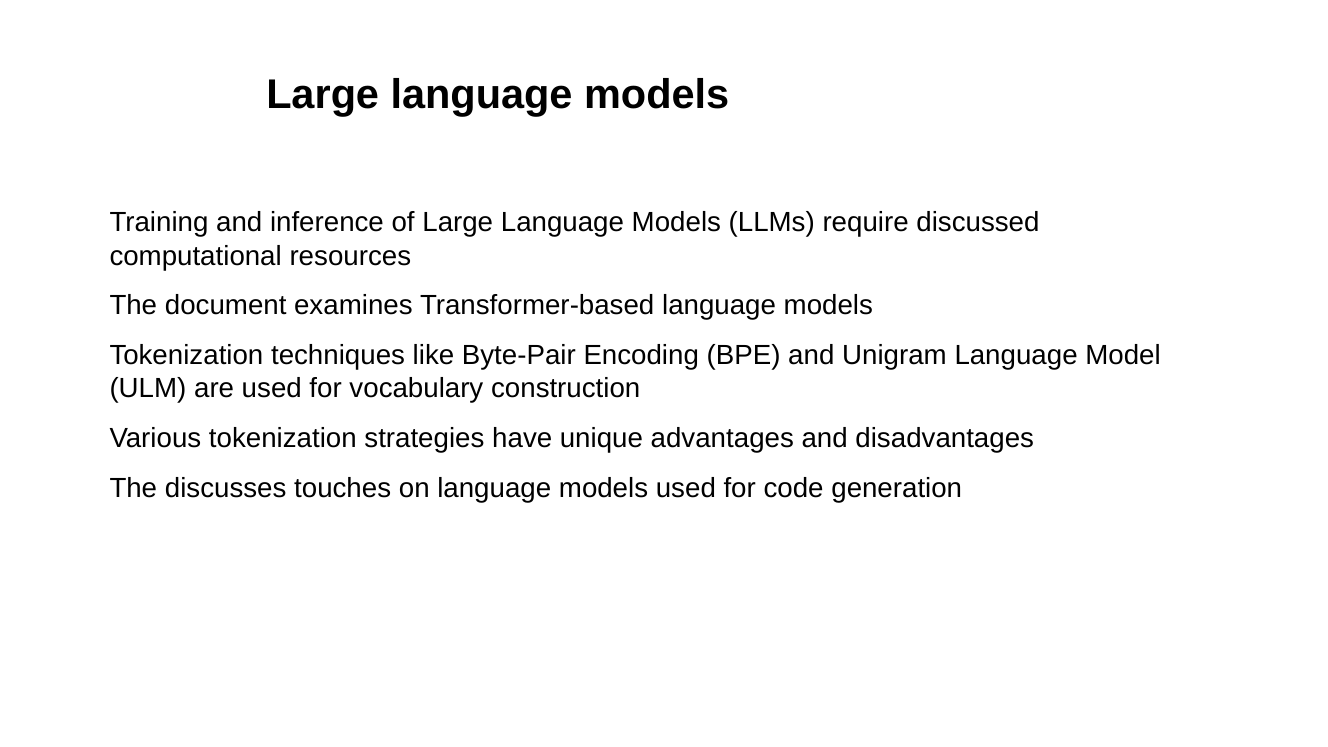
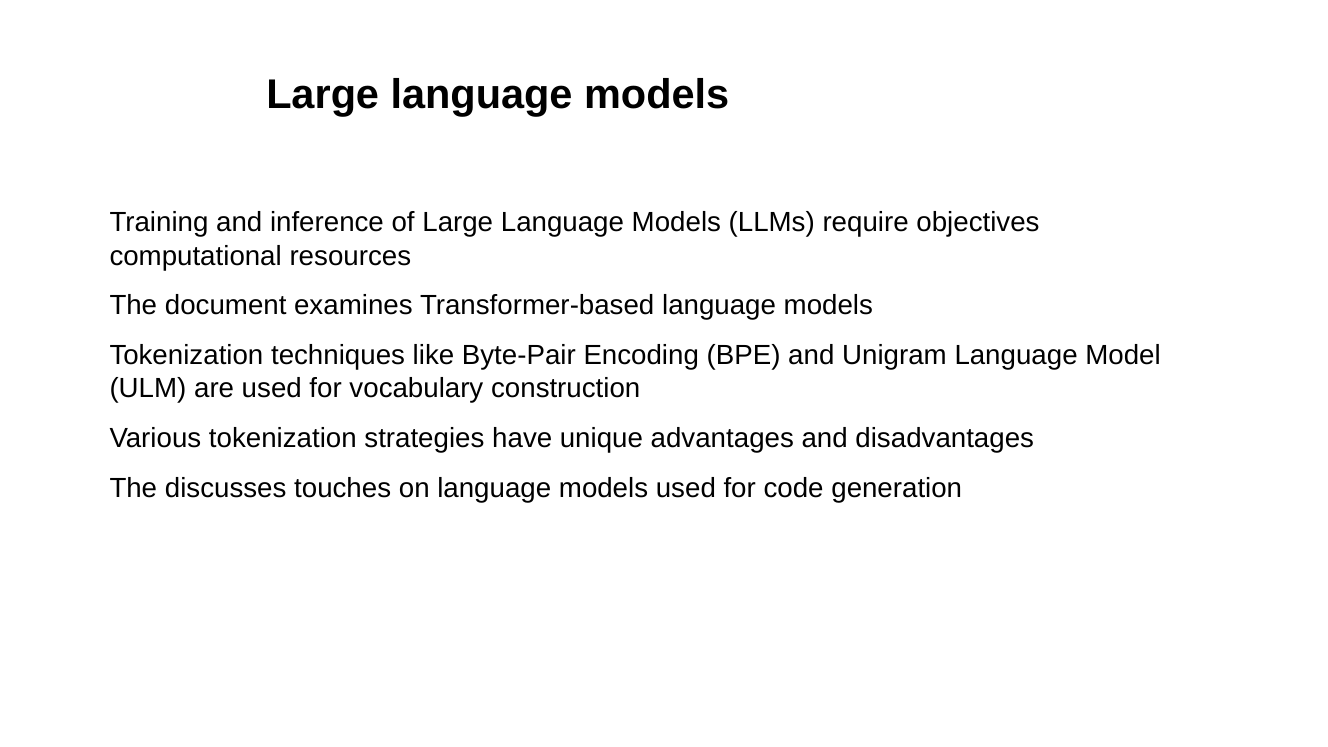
discussed: discussed -> objectives (978, 223)
